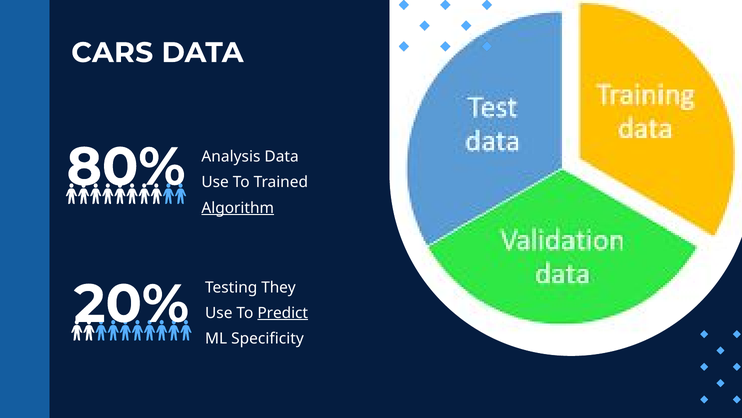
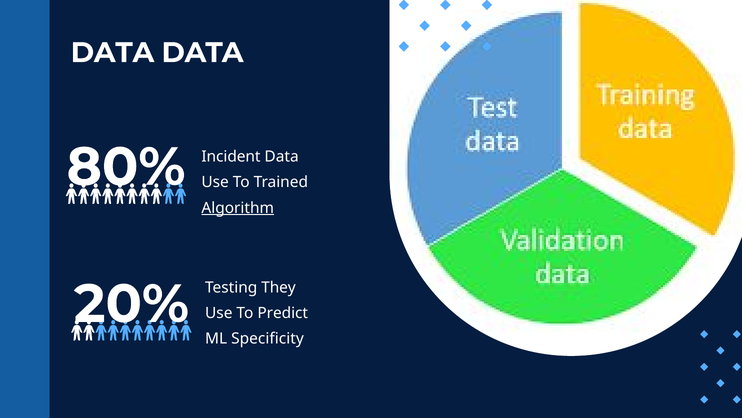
CARS: CARS -> DATA (112, 53)
Analysis: Analysis -> Incident (231, 157)
Predict underline: present -> none (283, 313)
